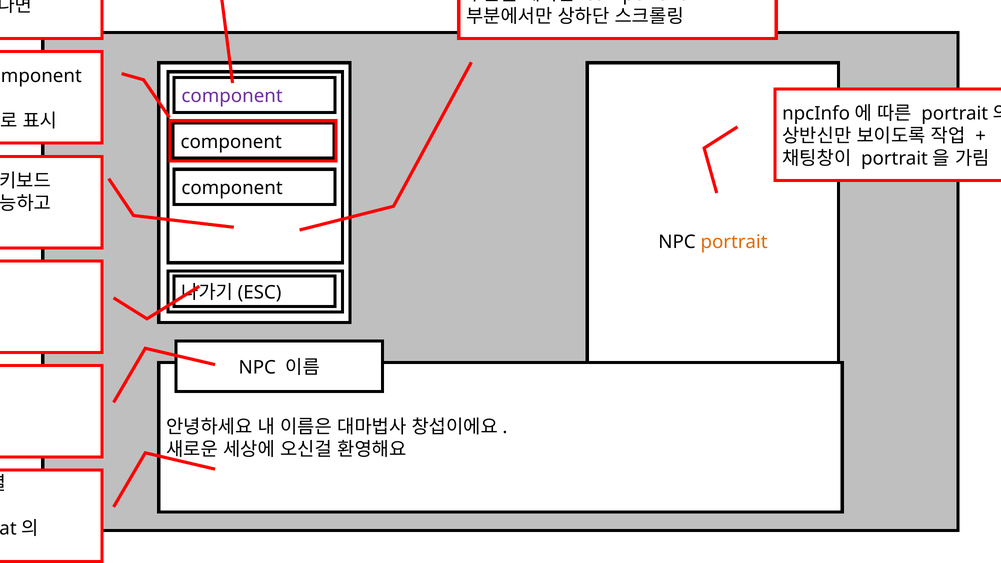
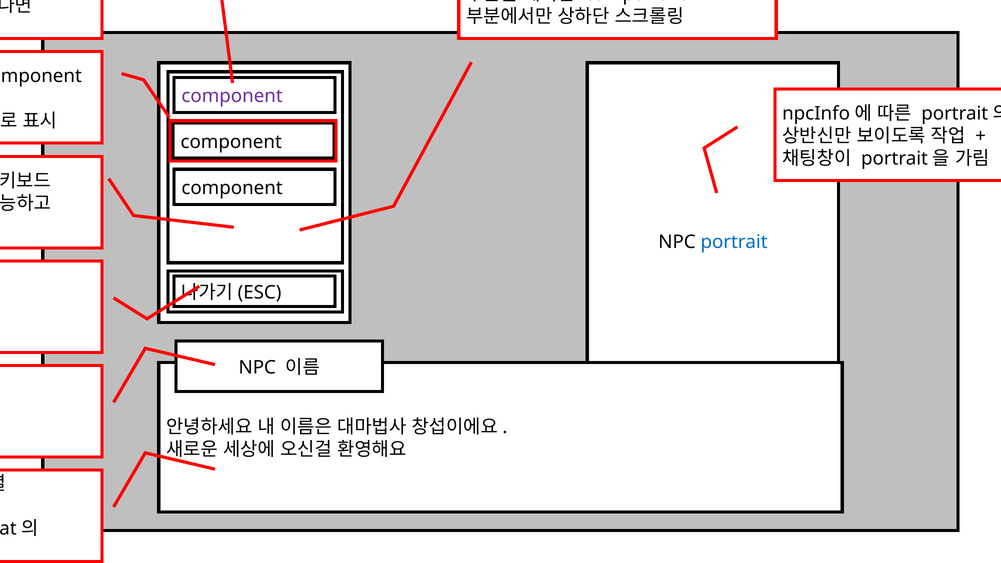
portrait colour: orange -> blue (734, 242)
